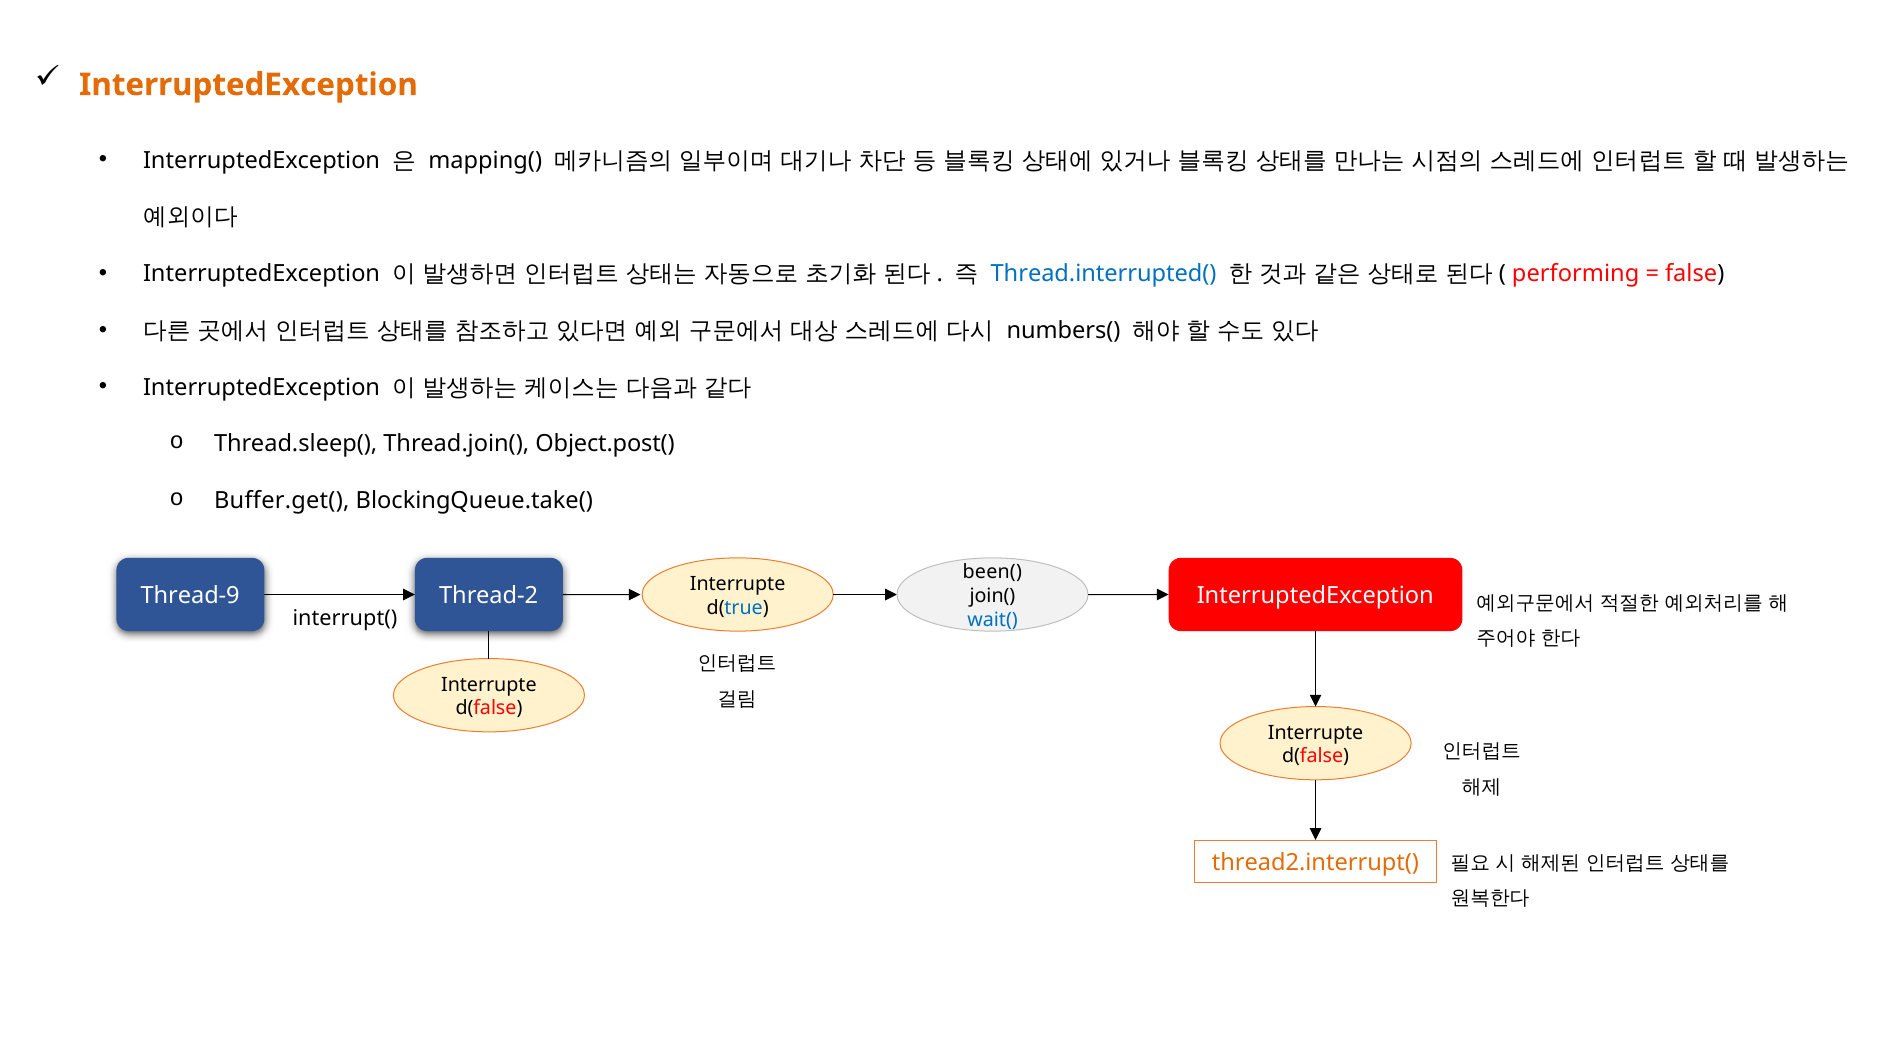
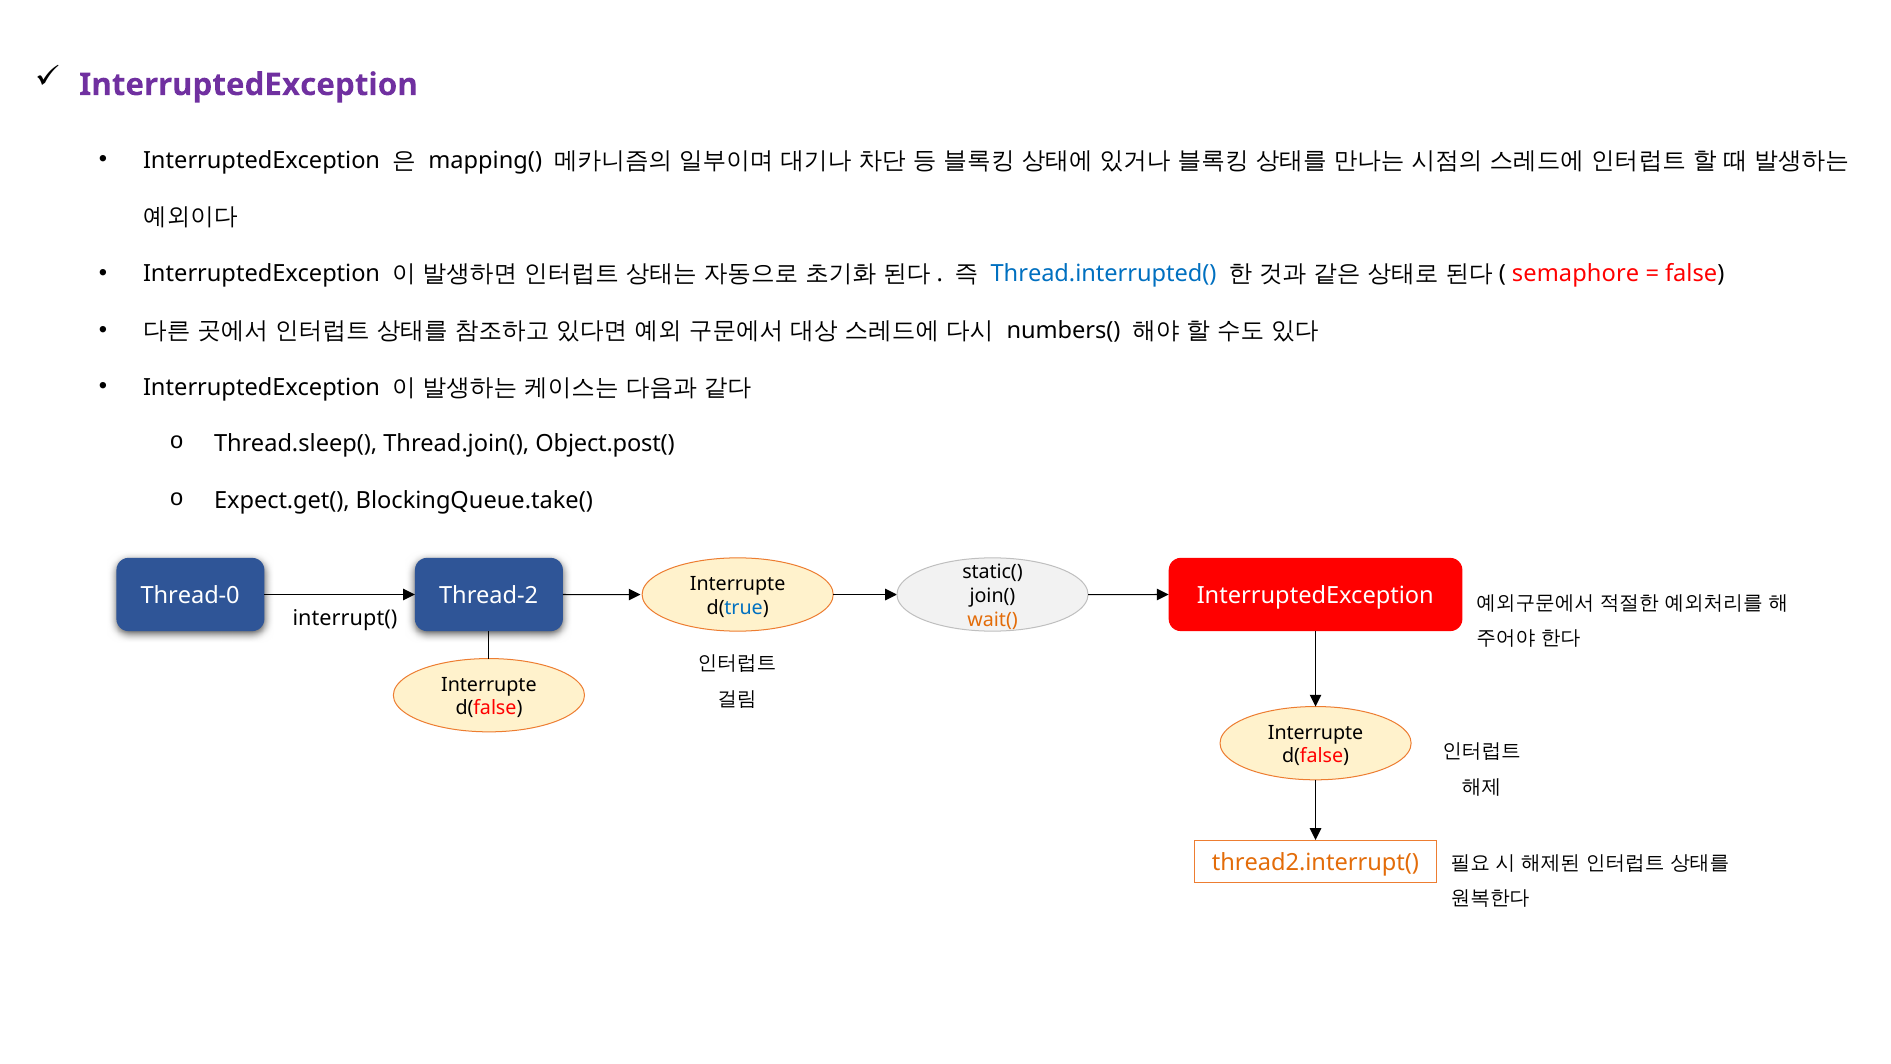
InterruptedException colour: orange -> purple (249, 85)
performing: performing -> semaphore (1576, 274)
Buffer.get(: Buffer.get( -> Expect.get( (282, 501)
been(: been( -> static( (992, 572)
Thread-9: Thread-9 -> Thread-0 (190, 596)
wait( colour: blue -> orange (993, 619)
